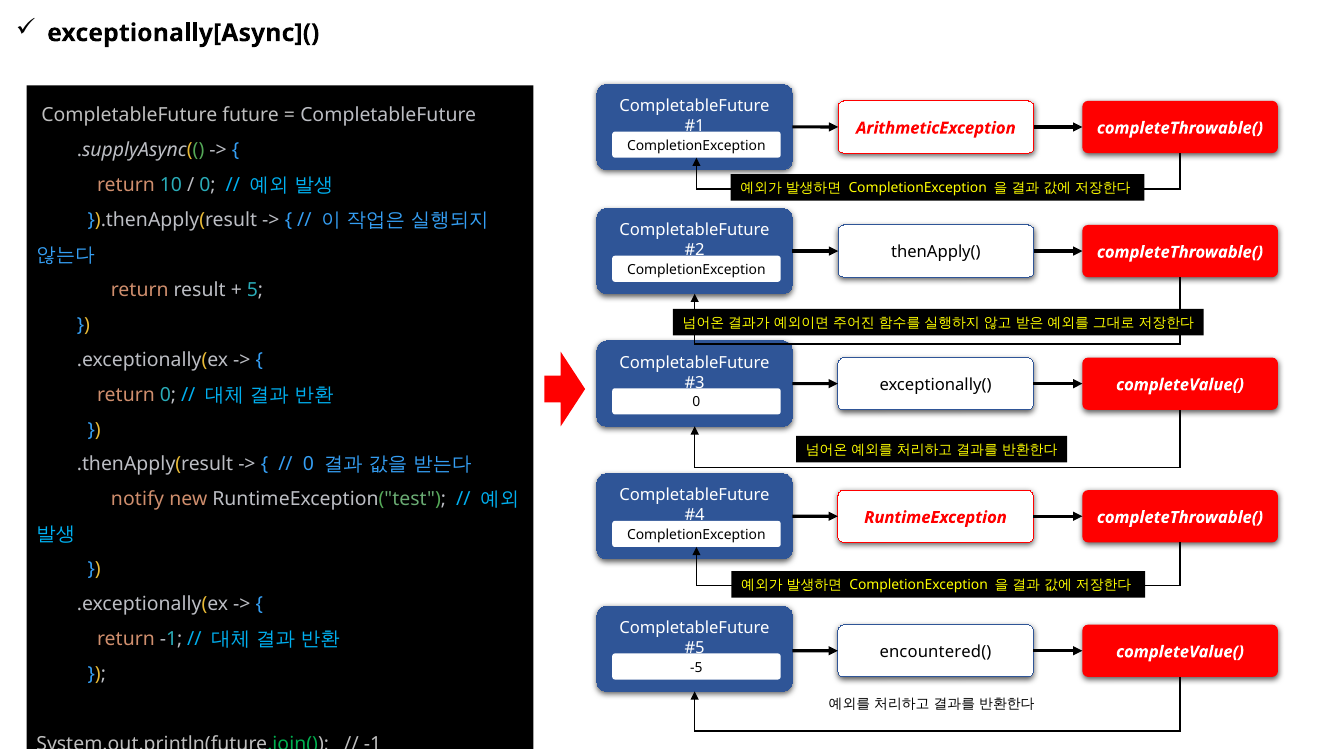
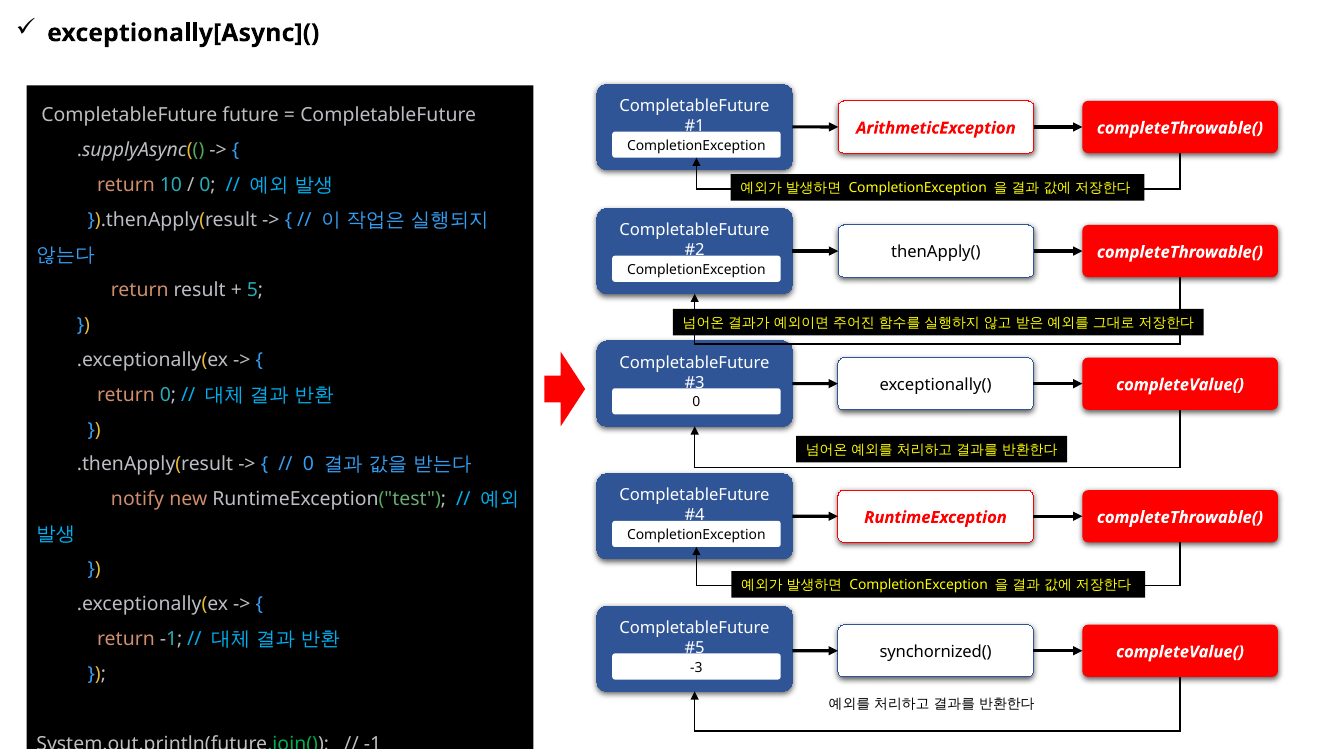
encountered(: encountered( -> synchornized( (936, 652)
-5: -5 -> -3 (696, 668)
